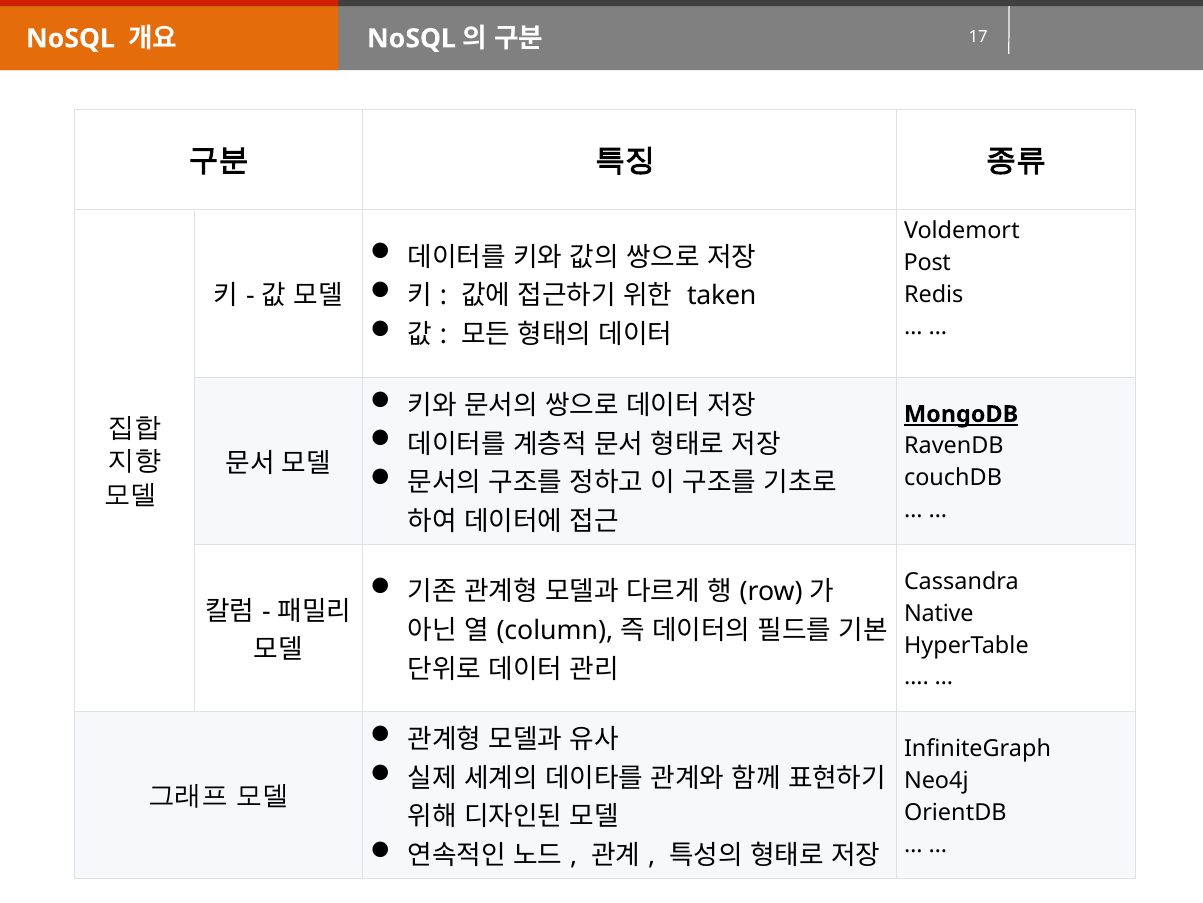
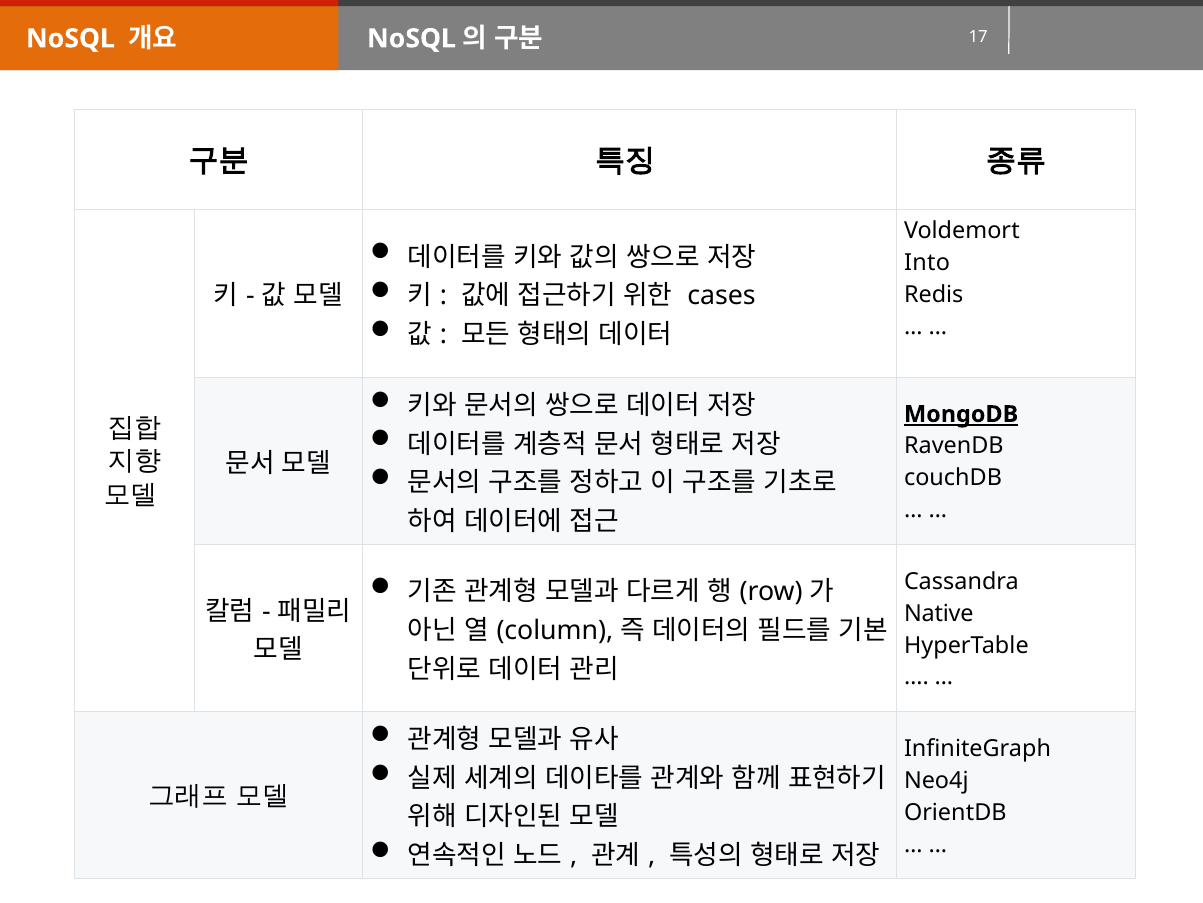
Post: Post -> Into (927, 263)
taken: taken -> cases (722, 296)
